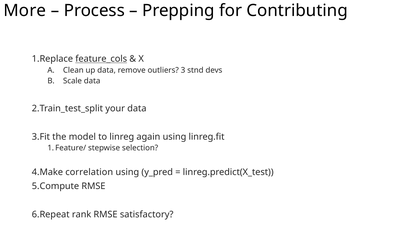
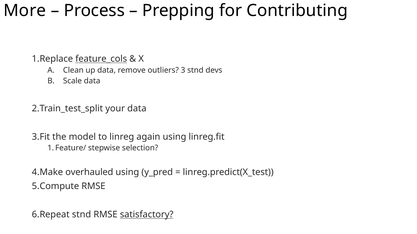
correlation: correlation -> overhauled (89, 172)
rank: rank -> stnd (82, 215)
satisfactory underline: none -> present (147, 215)
